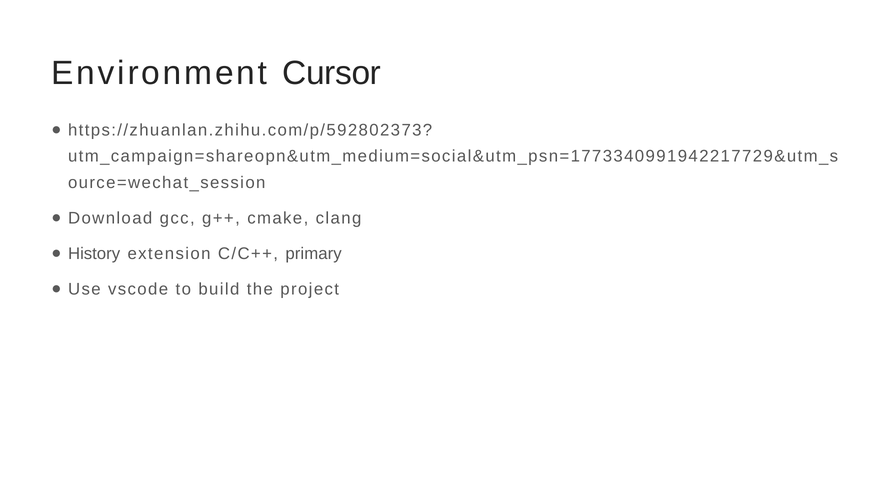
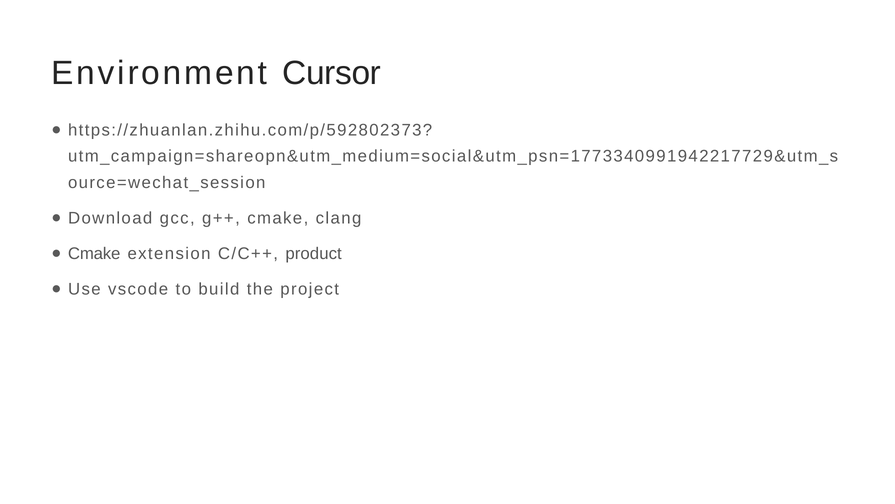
History: History -> Cmake (94, 253)
primary: primary -> product (314, 253)
